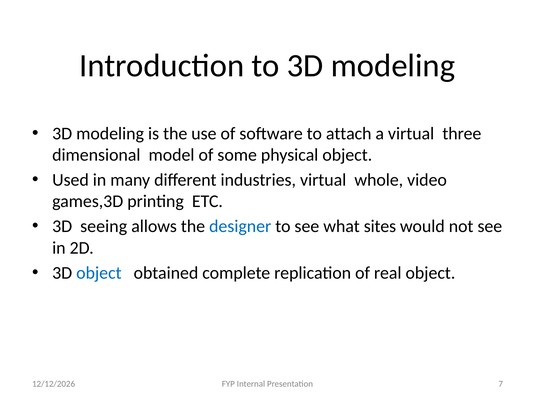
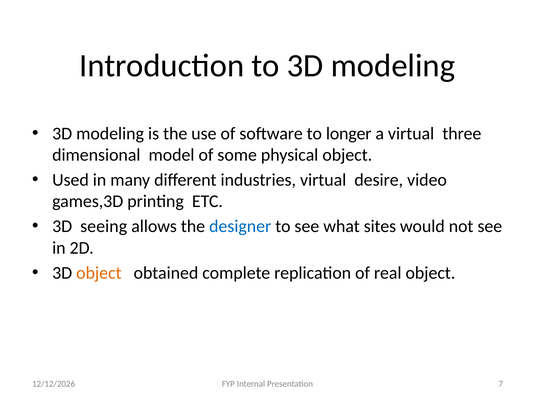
attach: attach -> longer (349, 133)
whole: whole -> desire (379, 180)
object colour: blue -> orange (99, 272)
